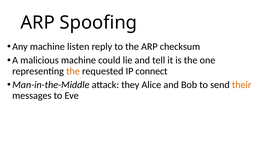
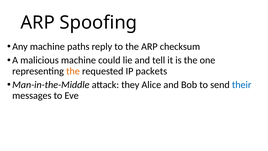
listen: listen -> paths (78, 46)
connect: connect -> packets (151, 71)
their colour: orange -> blue (242, 85)
